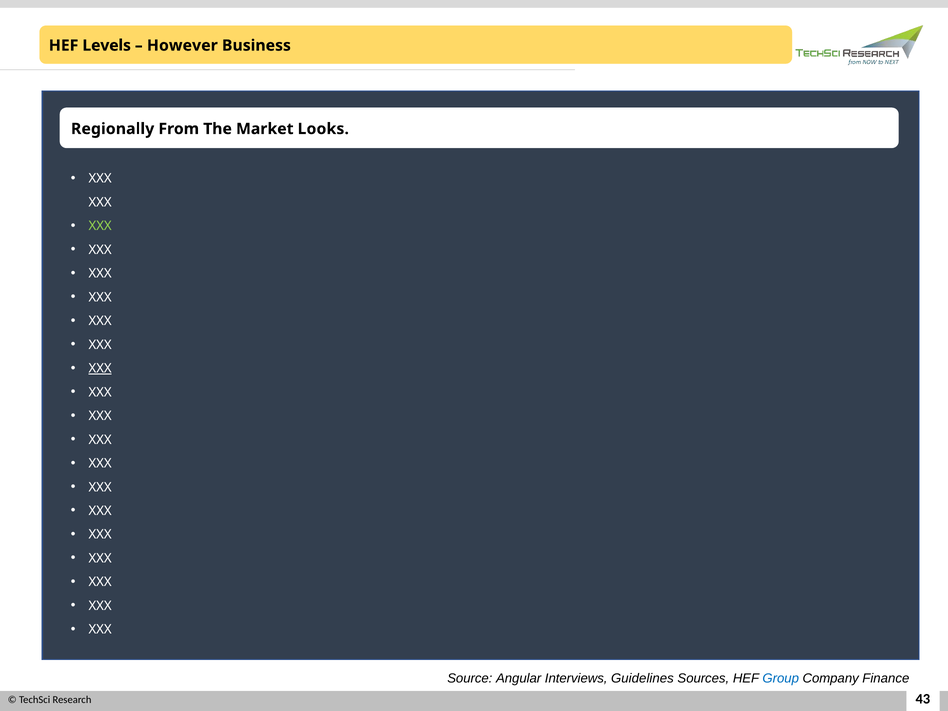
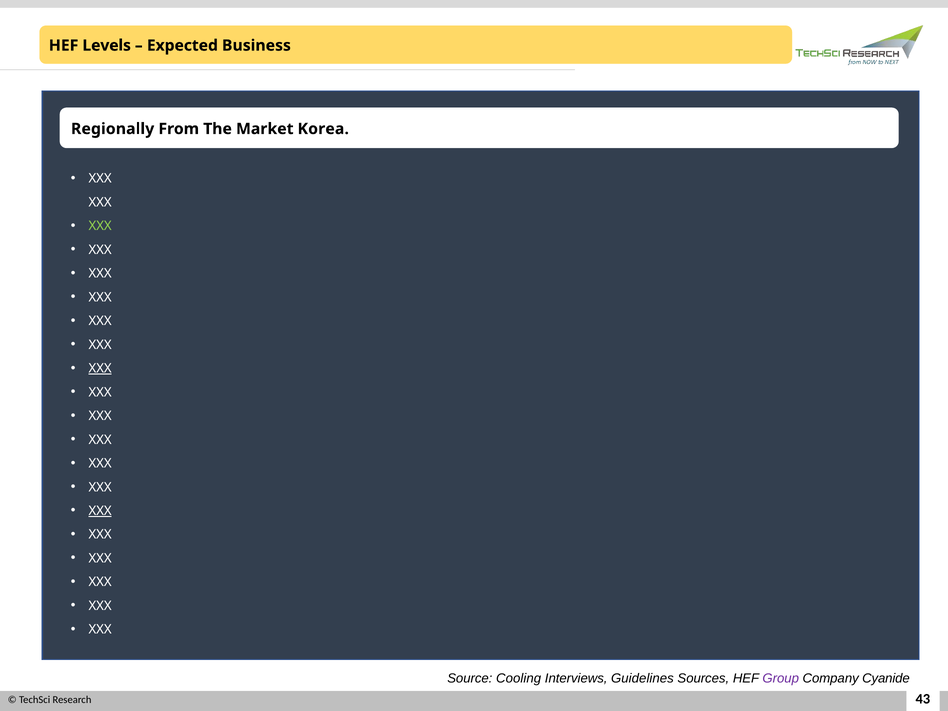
However: However -> Expected (182, 46)
Looks: Looks -> Korea (323, 129)
XXX underline: none -> present (100, 511)
Angular: Angular -> Cooling (519, 678)
Group colour: blue -> purple (781, 678)
Finance: Finance -> Cyanide (886, 678)
